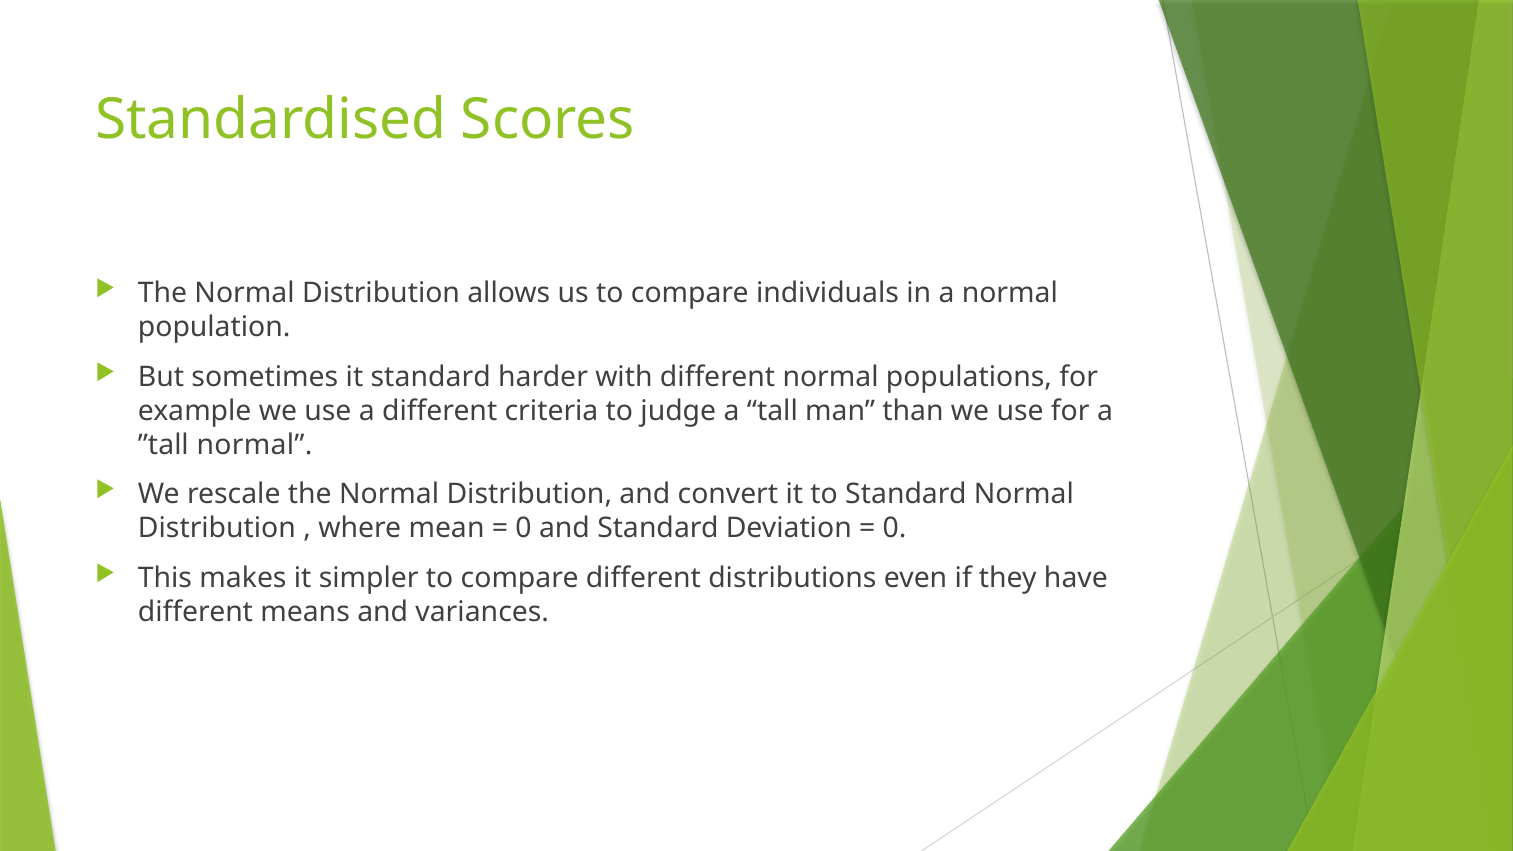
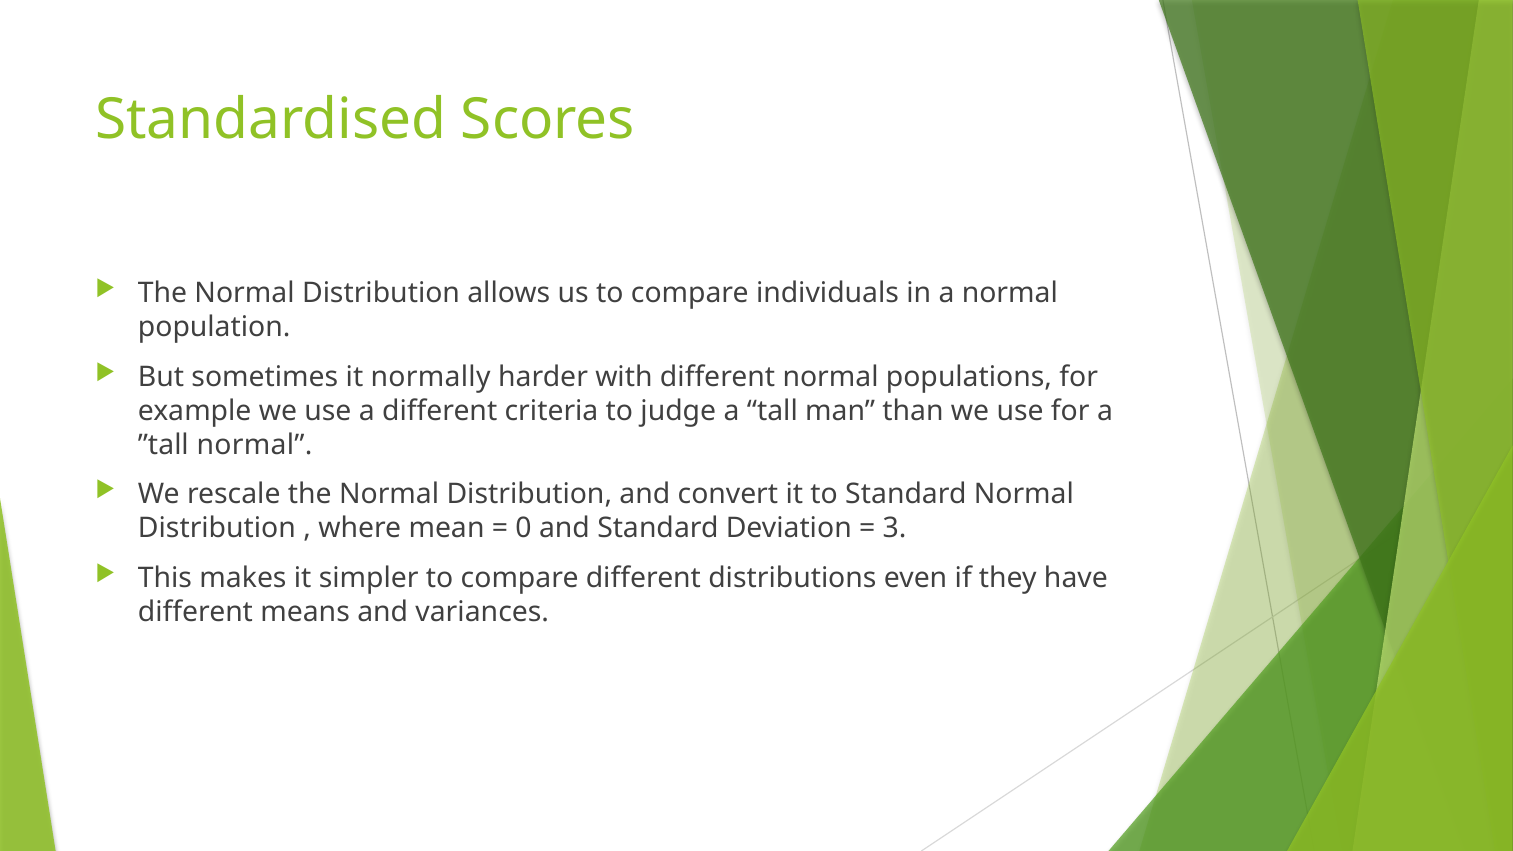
it standard: standard -> normally (431, 377)
0: 0 -> 3 (895, 529)
